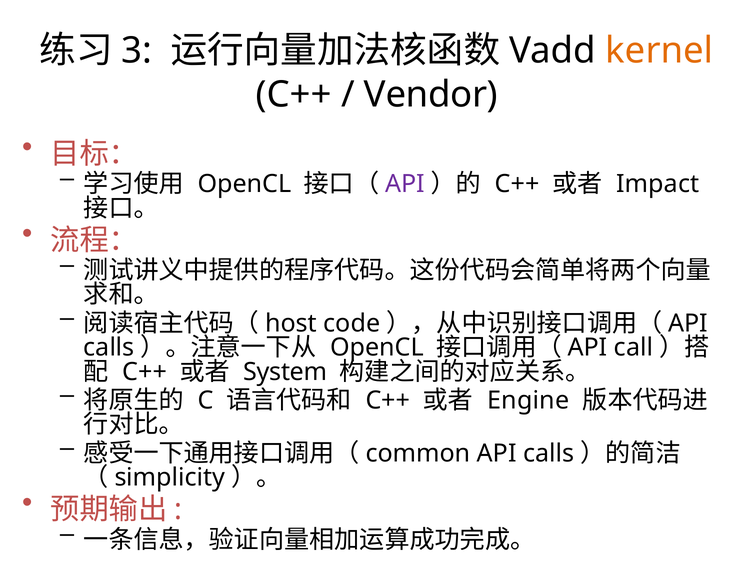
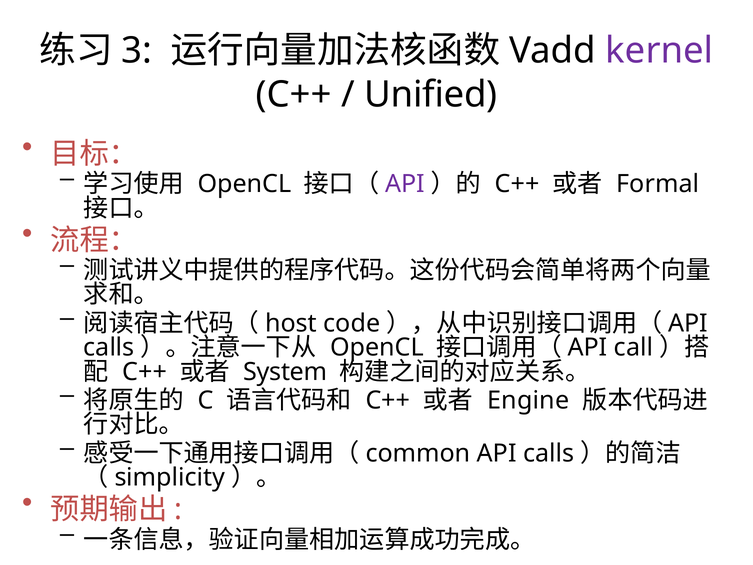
kernel colour: orange -> purple (659, 51)
Vendor: Vendor -> Unified (431, 95)
Impact: Impact -> Formal (658, 184)
